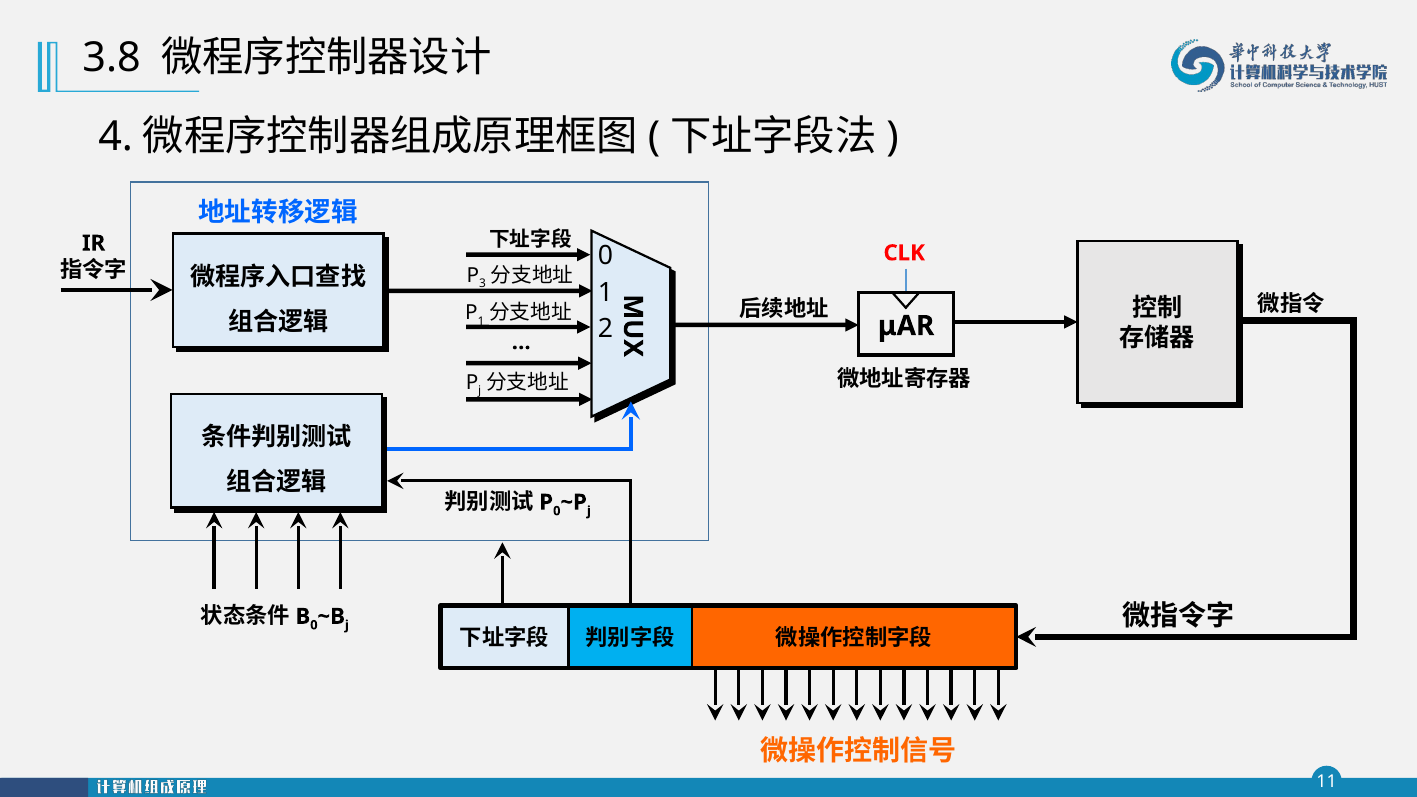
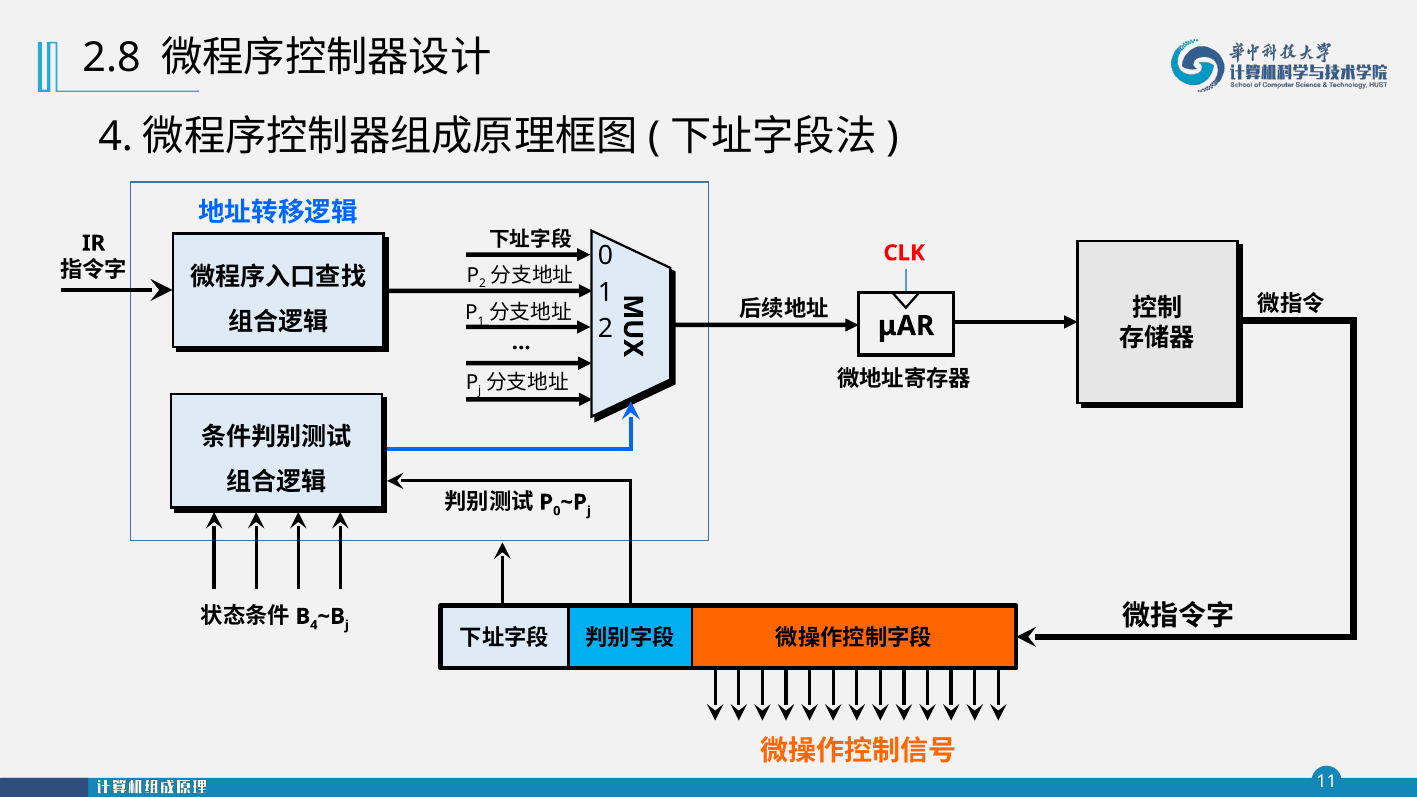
3.8: 3.8 -> 2.8 (112, 58)
3: 3 -> 2 (482, 284)
0: 0 -> 4 (314, 625)
